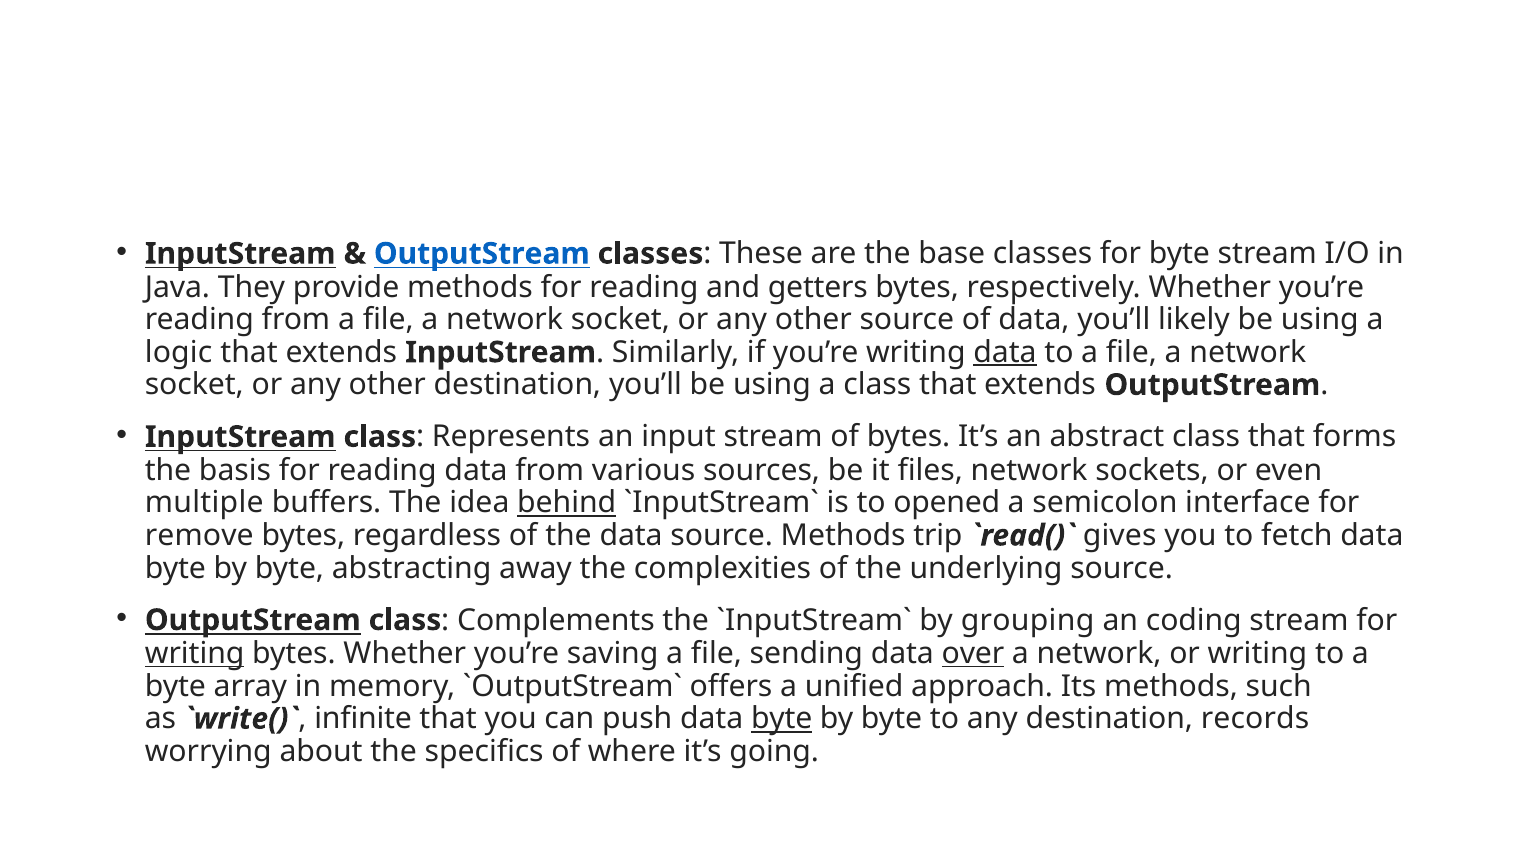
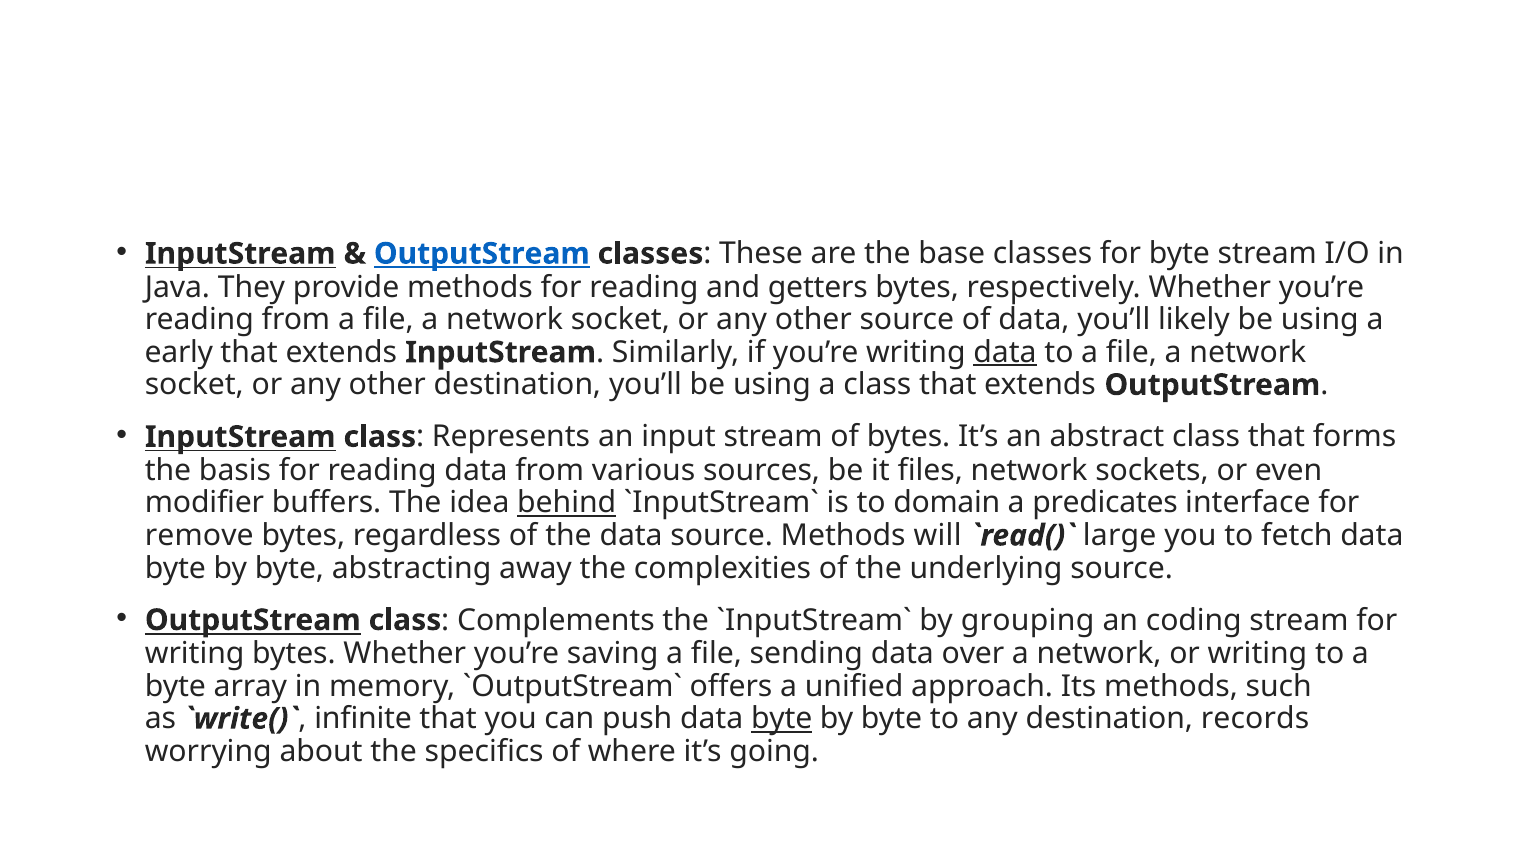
OutputStream underline: none -> present (482, 254)
logic: logic -> early (179, 352)
multiple: multiple -> modifier (205, 503)
opened: opened -> domain (947, 503)
semicolon: semicolon -> predicates (1105, 503)
trip: trip -> will (938, 535)
gives: gives -> large (1120, 535)
writing underline: present -> none (195, 653)
over underline: present -> none (973, 653)
